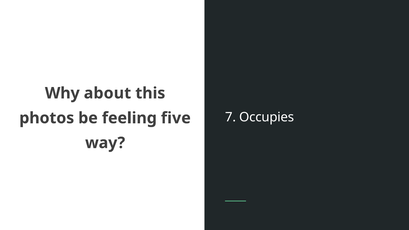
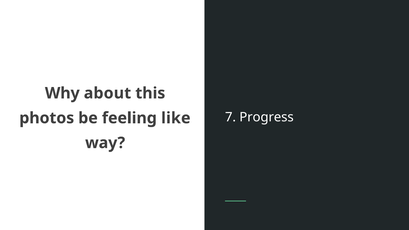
Occupies: Occupies -> Progress (267, 117)
five: five -> like (176, 118)
